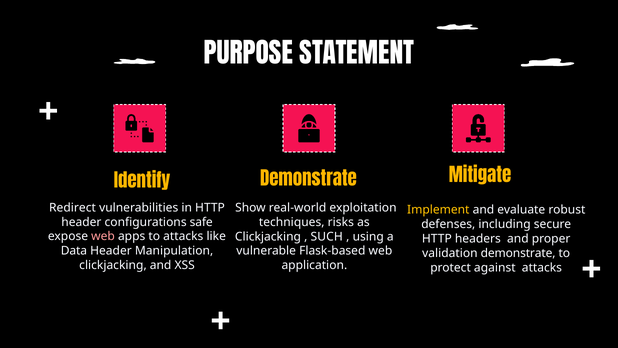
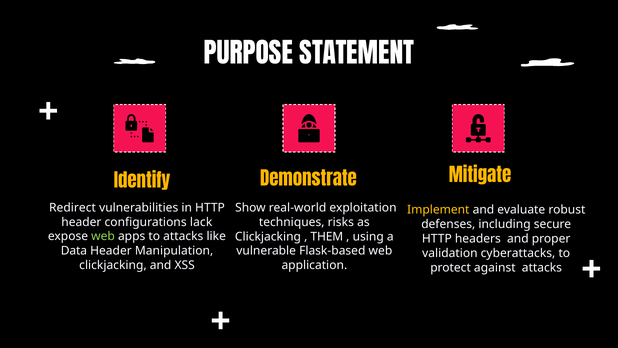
safe: safe -> lack (201, 222)
web colour: pink -> light green (103, 236)
SUCH: SUCH -> THEM (327, 236)
validation demonstrate: demonstrate -> cyberattacks (518, 253)
